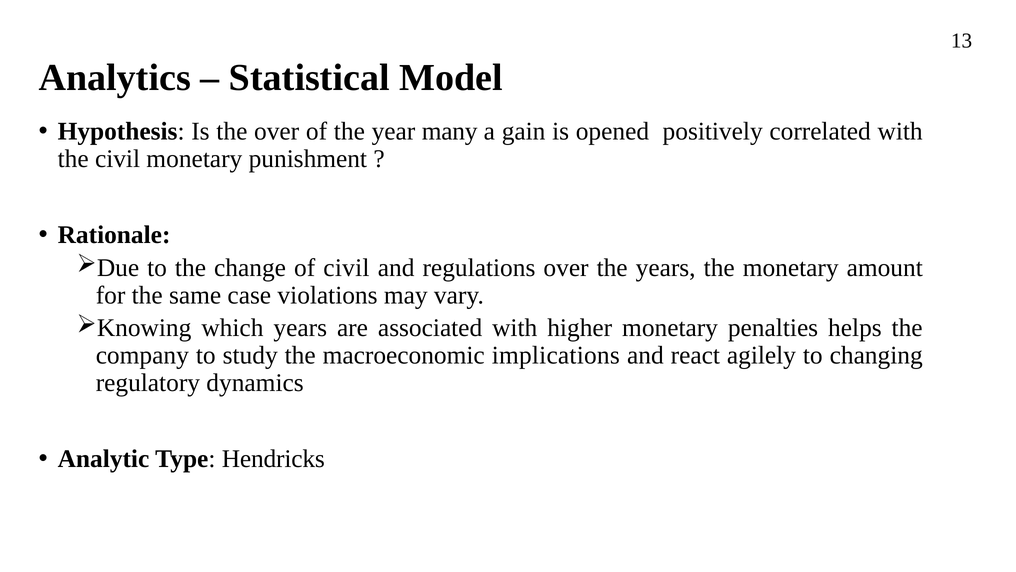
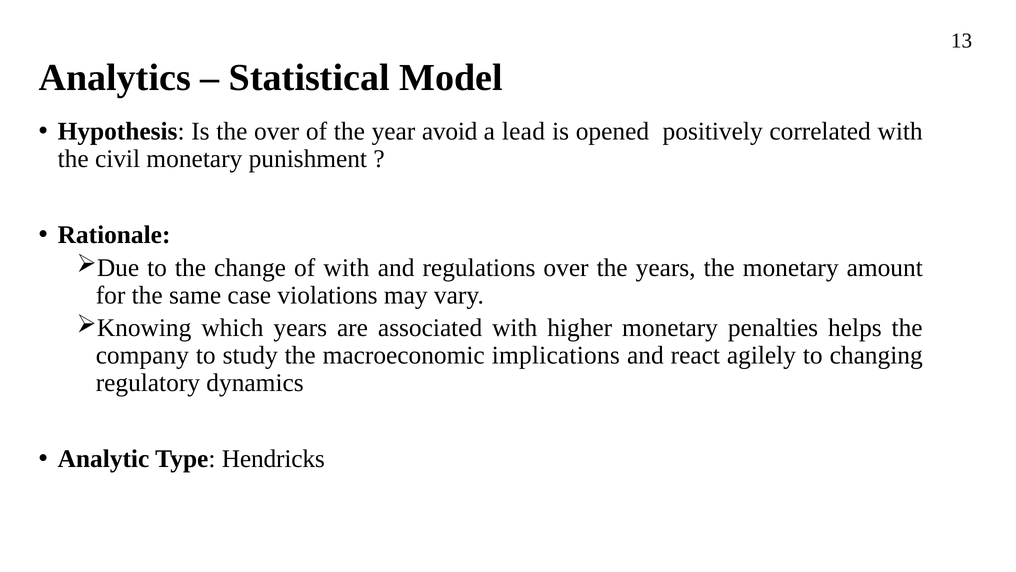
many: many -> avoid (450, 131)
gain: gain -> lead (523, 131)
of civil: civil -> with (346, 267)
